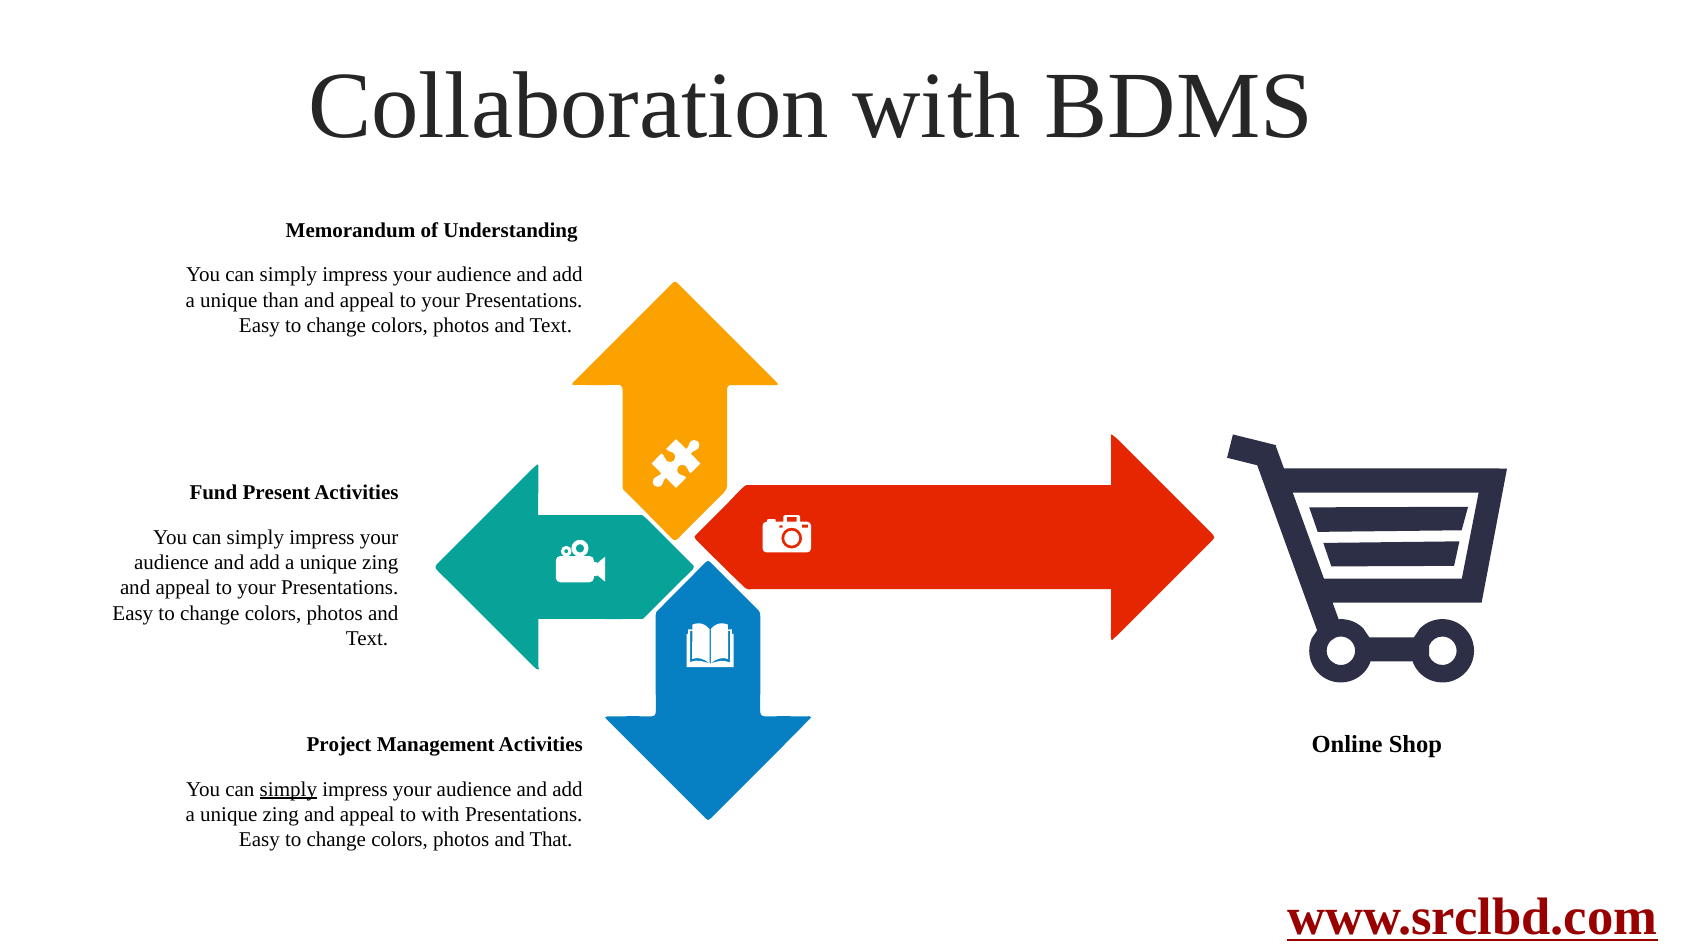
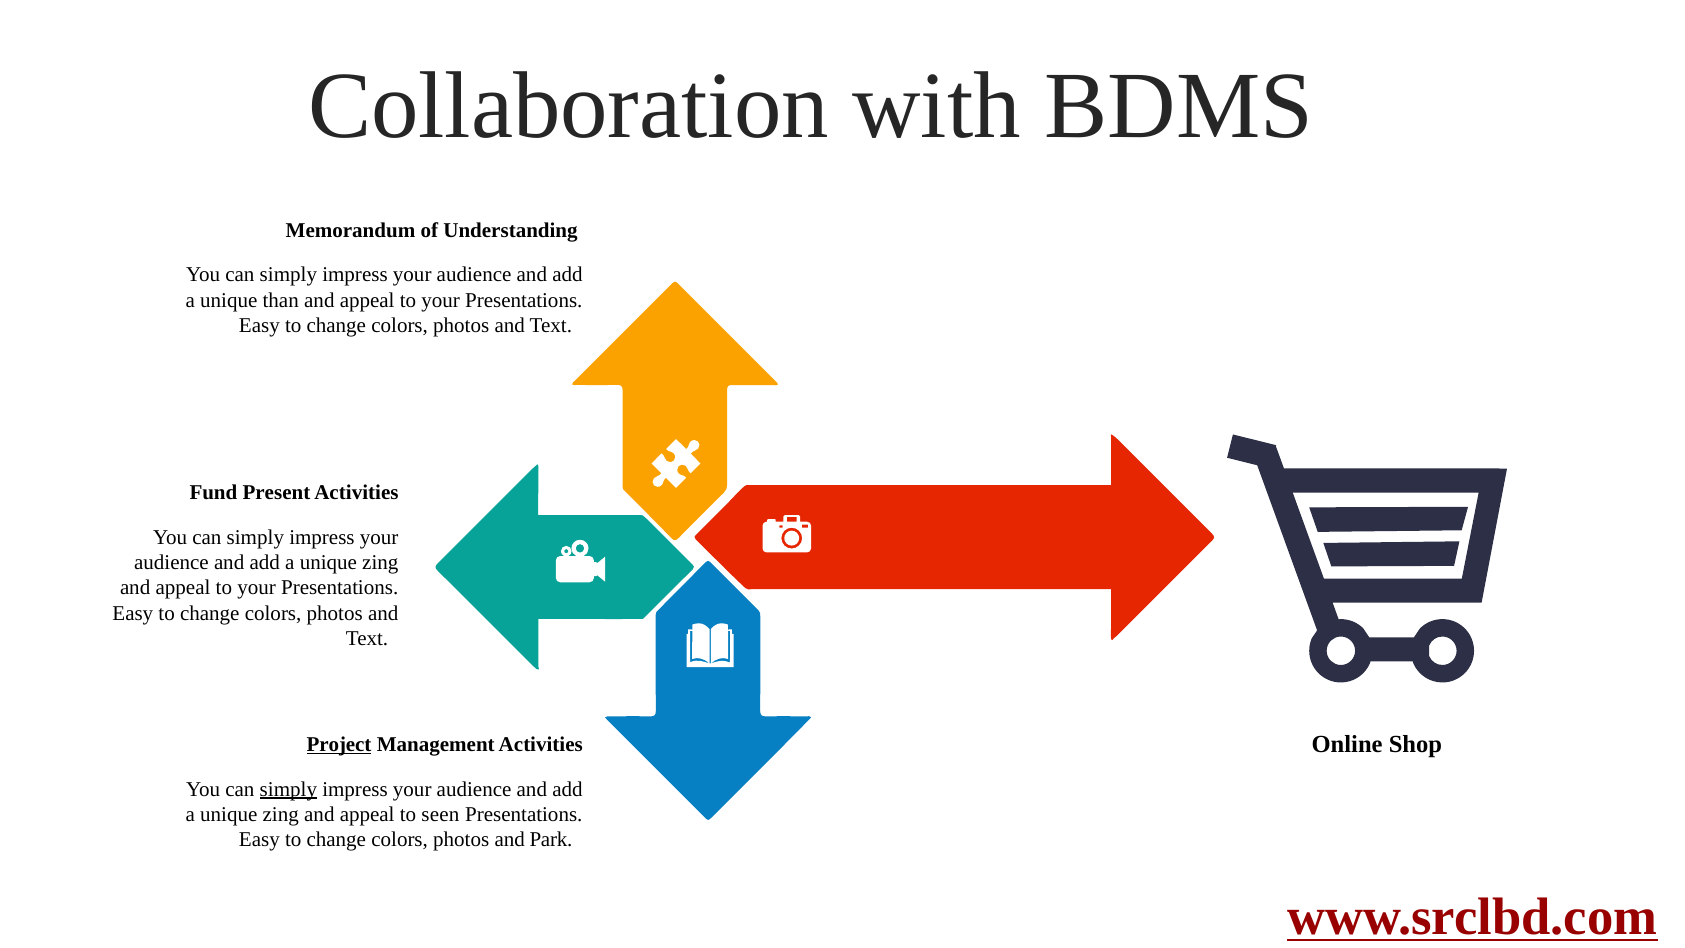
Project underline: none -> present (339, 744)
to with: with -> seen (440, 814)
That: That -> Park (551, 839)
